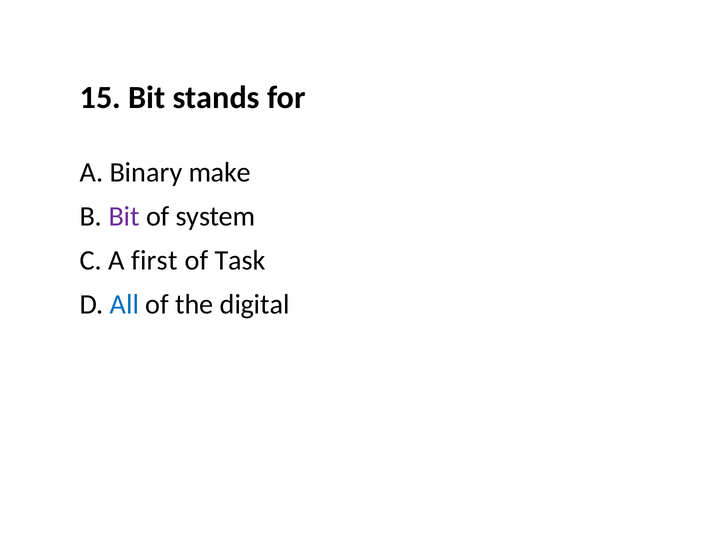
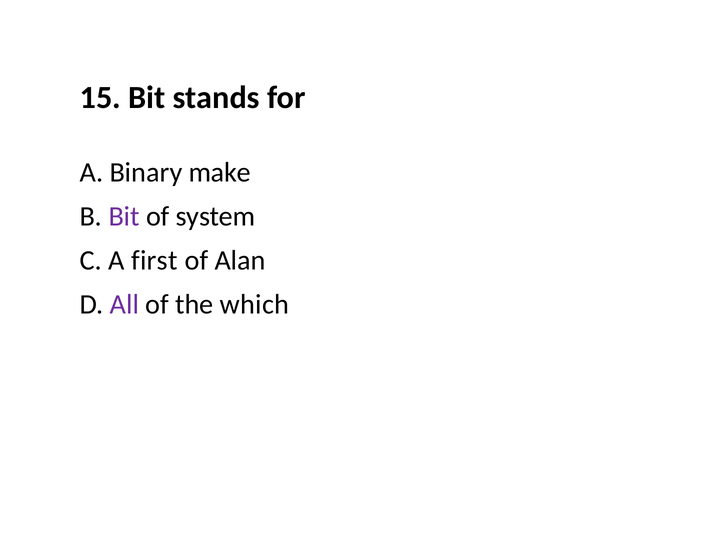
Task: Task -> Alan (240, 261)
All colour: blue -> purple (124, 305)
digital: digital -> which (254, 305)
